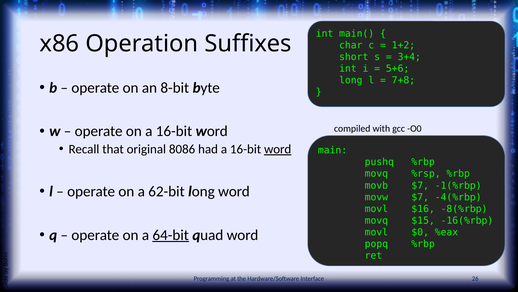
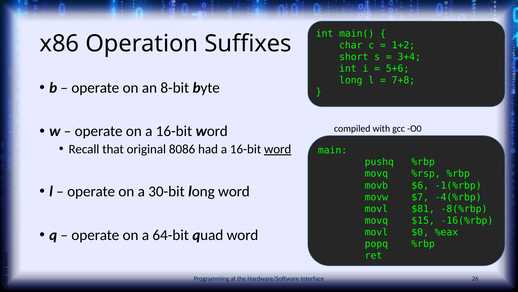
movb $7: $7 -> $6 (420, 185)
62-bit: 62-bit -> 30-bit (166, 191)
$16: $16 -> $81 (423, 208)
64-bit underline: present -> none (171, 235)
